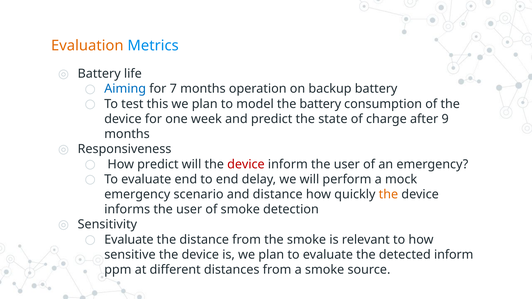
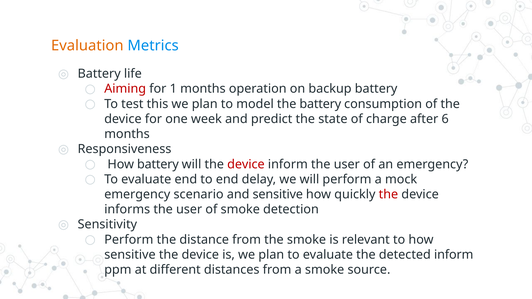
Aiming colour: blue -> red (125, 89)
7: 7 -> 1 (173, 89)
9: 9 -> 6 (445, 119)
How predict: predict -> battery (158, 164)
and distance: distance -> sensitive (278, 194)
the colour: orange -> red (388, 194)
Evaluate: Evaluate -> Perform (129, 240)
